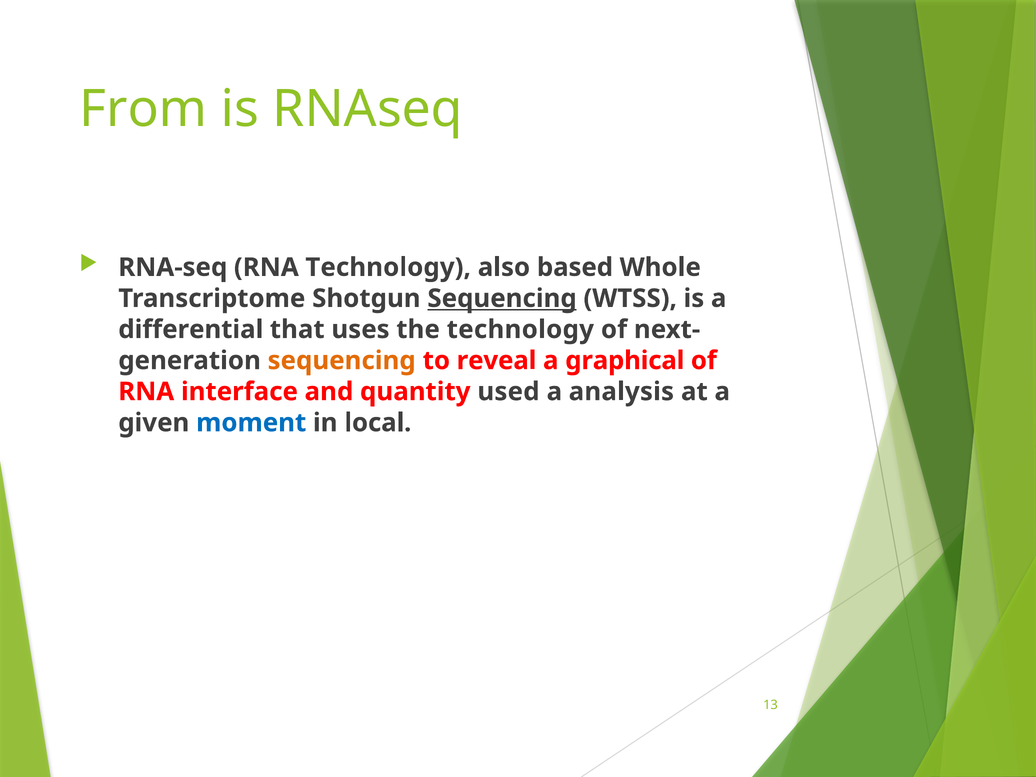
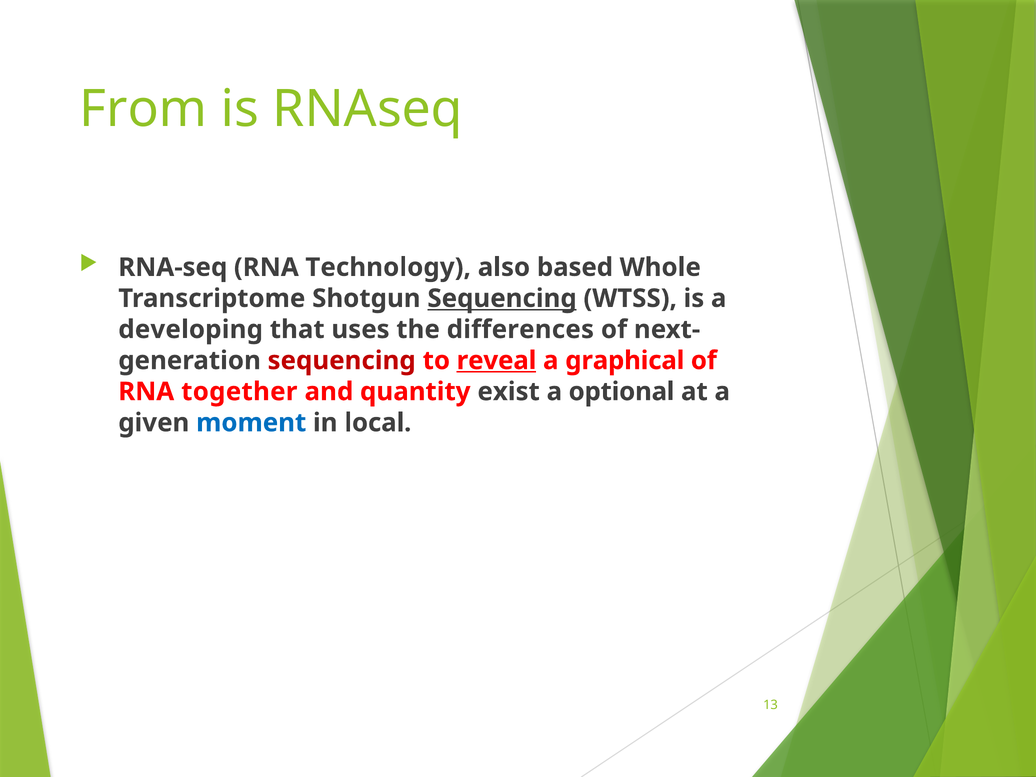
differential: differential -> developing (191, 329)
the technology: technology -> differences (520, 329)
sequencing colour: orange -> red (342, 361)
reveal underline: none -> present (497, 361)
interface: interface -> together (239, 392)
used: used -> exist (509, 392)
analysis: analysis -> optional (622, 392)
